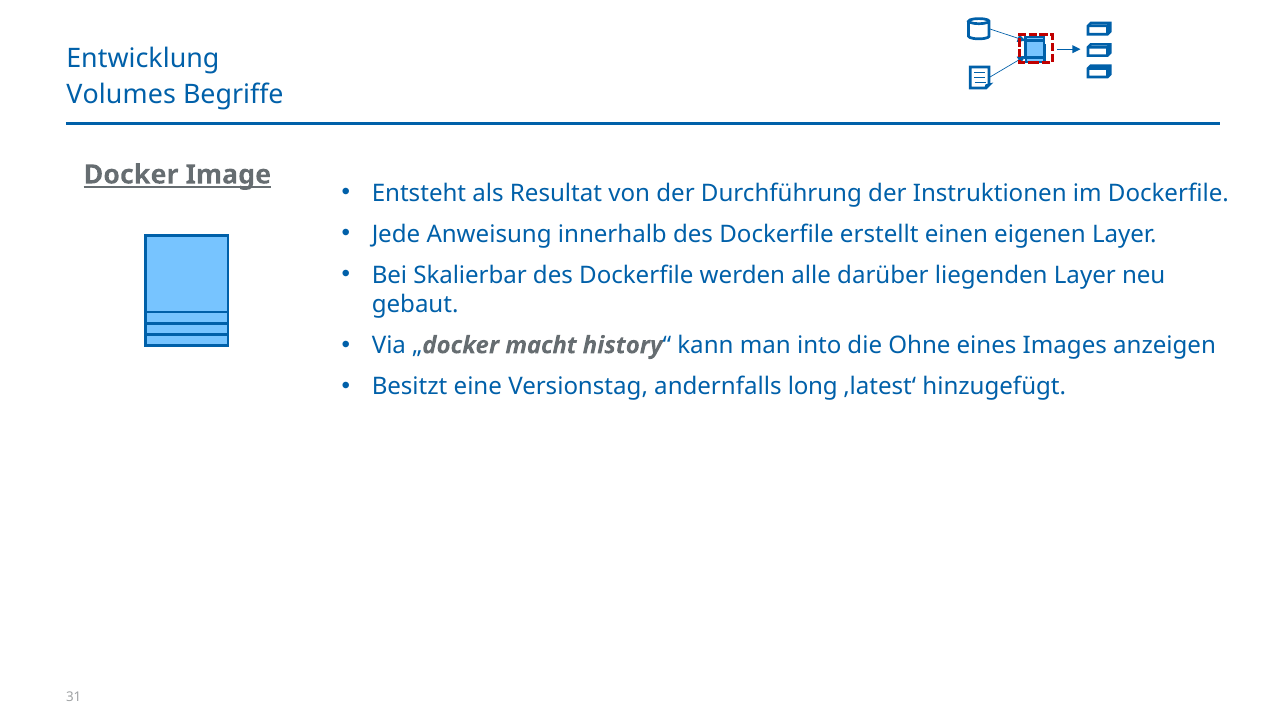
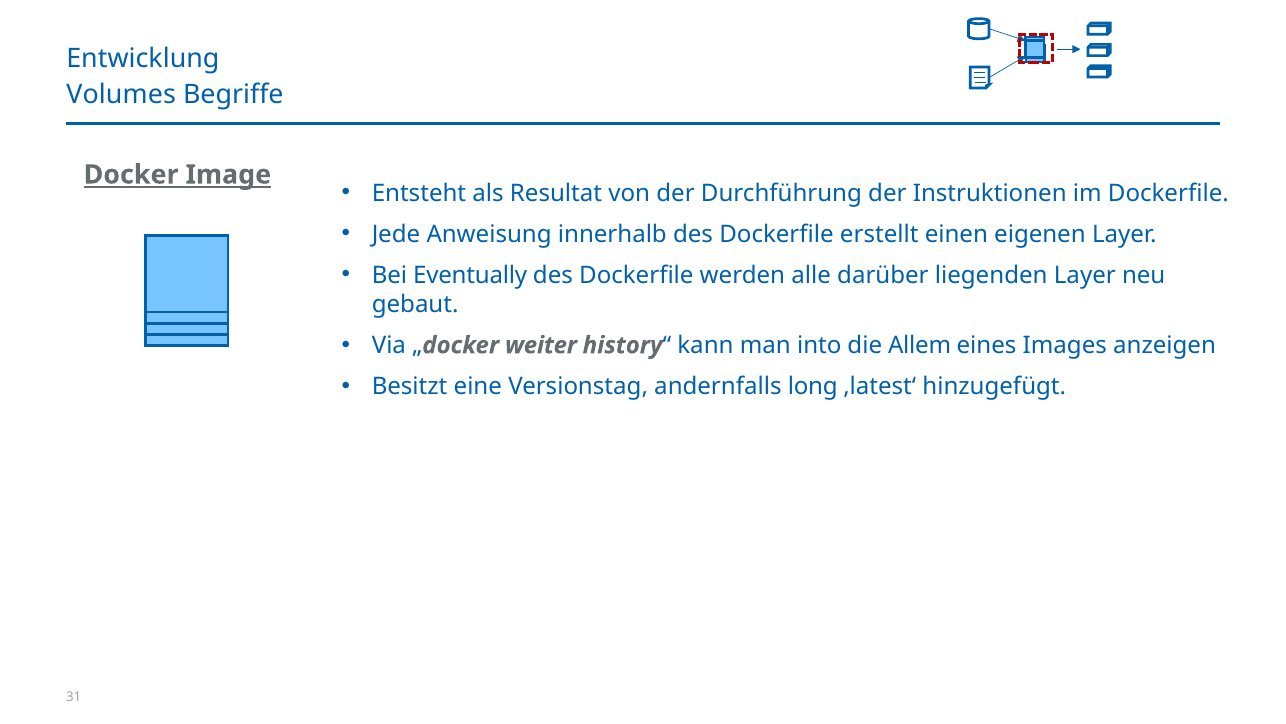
Skalierbar: Skalierbar -> Eventually (470, 275)
macht: macht -> weiter (541, 345)
Ohne: Ohne -> Allem (920, 345)
